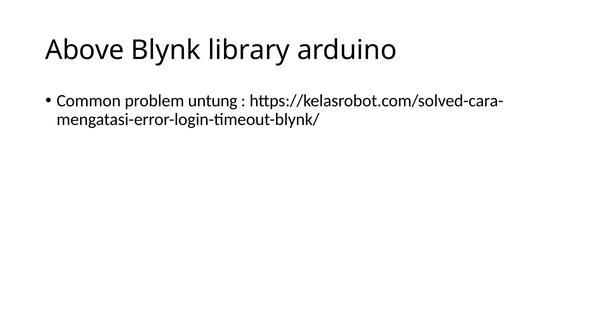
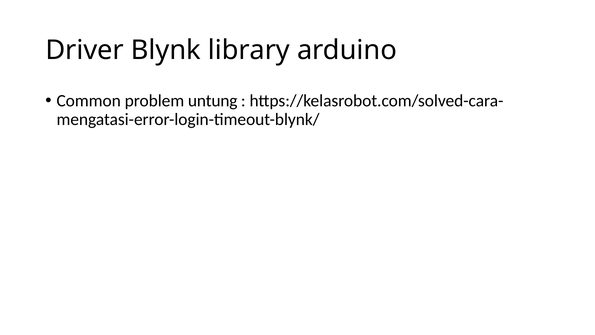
Above: Above -> Driver (85, 50)
